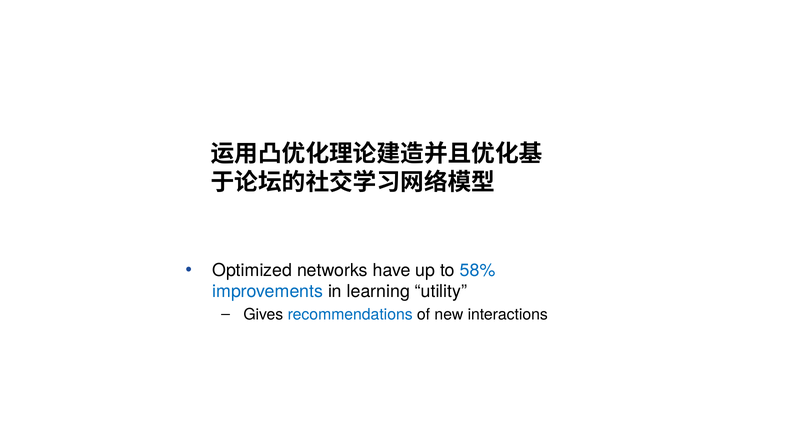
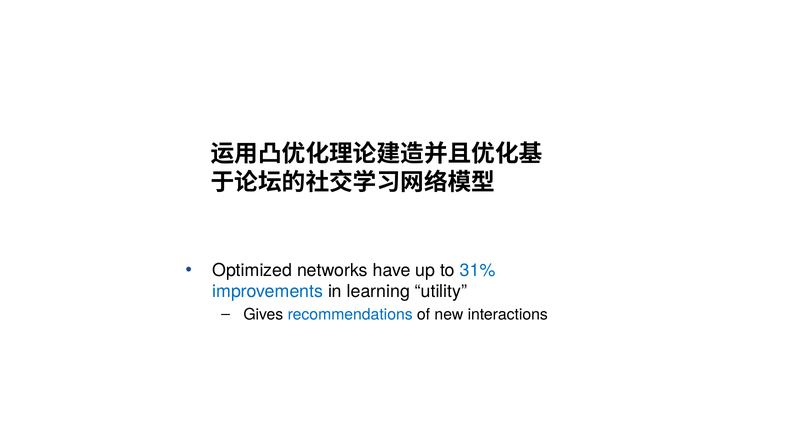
58%: 58% -> 31% (478, 270)
